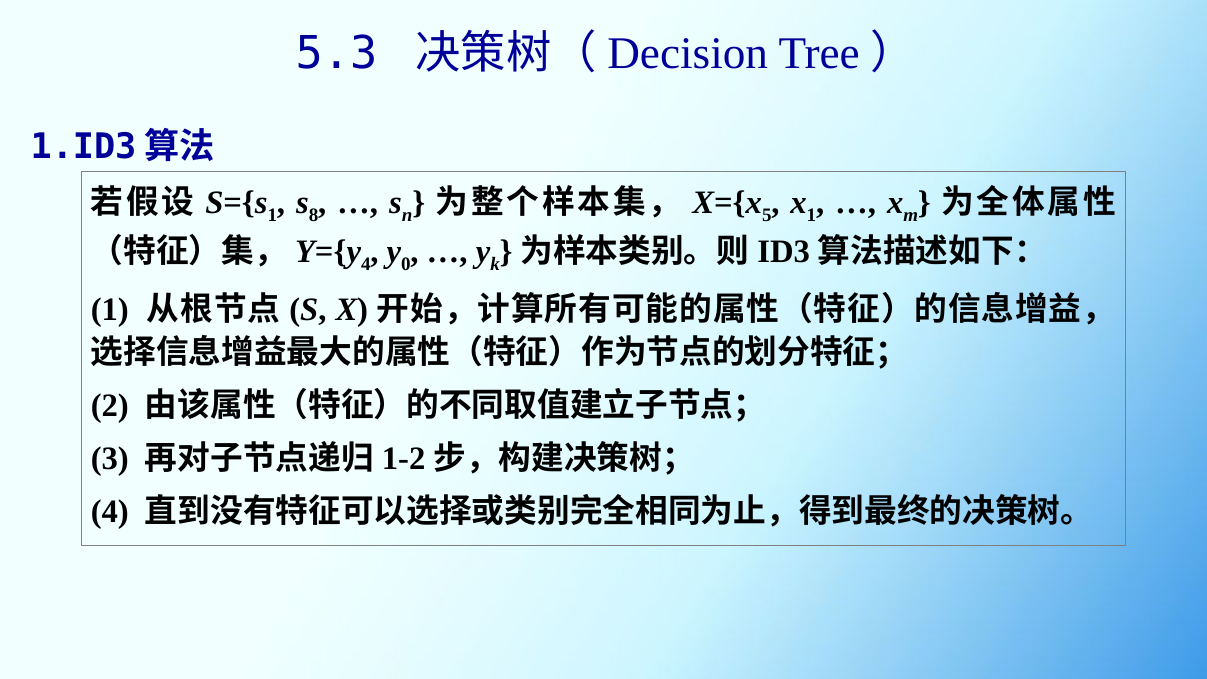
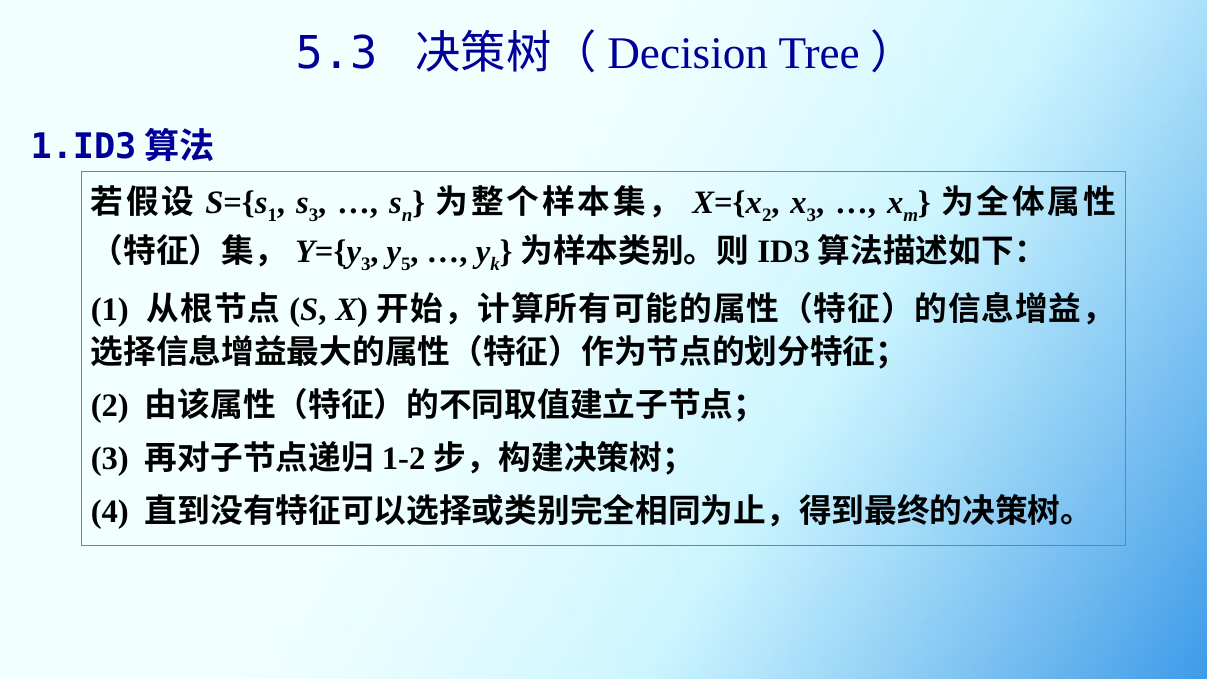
8: 8 -> 3 (314, 215)
5: 5 -> 2 (767, 215)
1: 1 -> 3 (811, 215)
4: 4 -> 3 (366, 264)
0: 0 -> 5 (406, 264)
